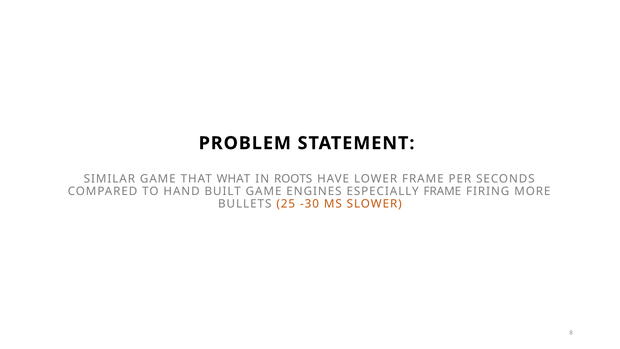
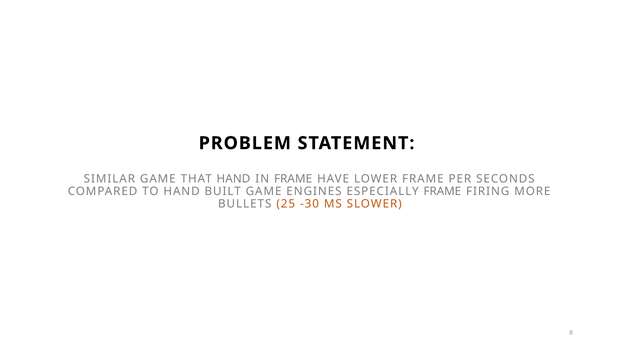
THAT WHAT: WHAT -> HAND (233, 179)
IN ROOTS: ROOTS -> FRAME (293, 179)
